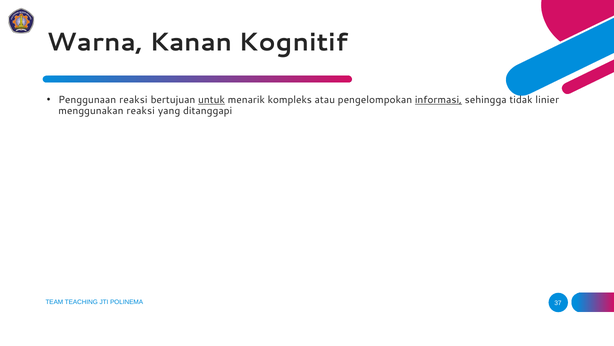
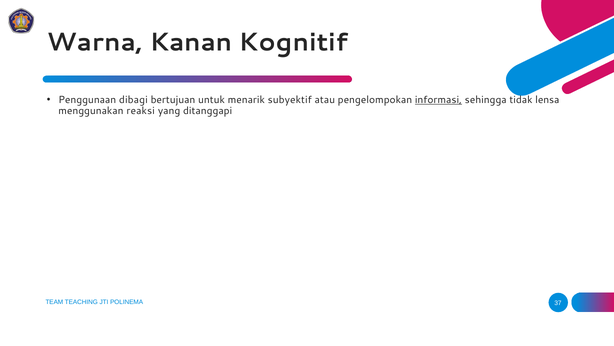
Penggunaan reaksi: reaksi -> dibagi (133, 100)
untuk underline: present -> none (211, 100)
kompleks: kompleks -> subyektif (290, 100)
linier: linier -> lensa (547, 100)
